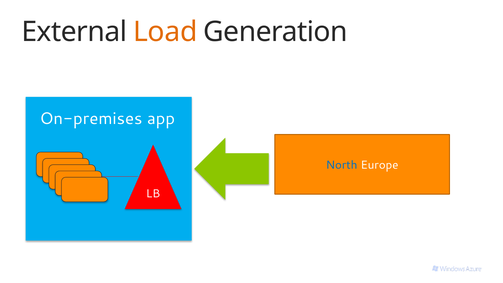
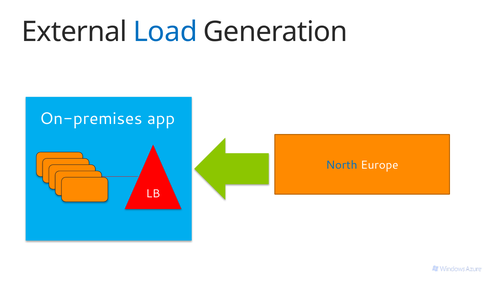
Load colour: orange -> blue (165, 32)
